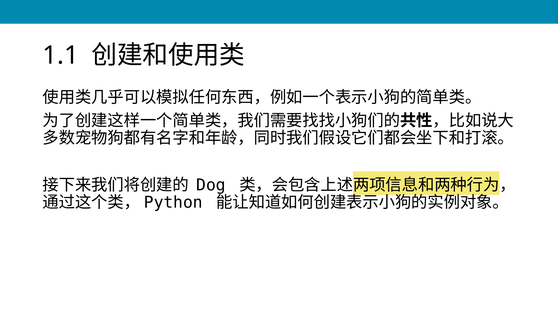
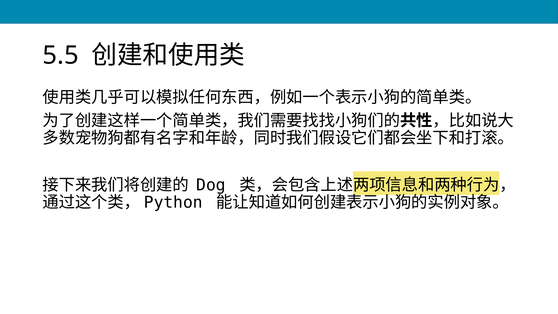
1.1: 1.1 -> 5.5 (61, 55)
